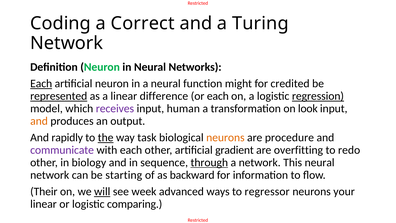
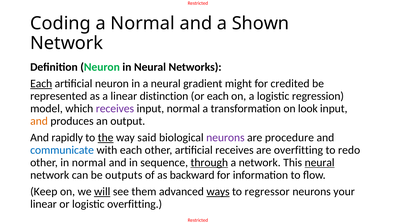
a Correct: Correct -> Normal (143, 23)
Turing: Turing -> Shown (261, 23)
function: function -> gradient (203, 84)
represented underline: present -> none (59, 96)
difference: difference -> distinction (164, 96)
regression underline: present -> none (318, 96)
input human: human -> normal (183, 108)
task: task -> said (147, 137)
neurons colour: orange -> purple (225, 137)
communicate colour: purple -> blue (62, 150)
artificial gradient: gradient -> receives (234, 150)
in biology: biology -> normal (89, 162)
neural underline: none -> present (320, 162)
starting: starting -> outputs (124, 175)
Their: Their -> Keep (44, 191)
week: week -> them (144, 191)
ways underline: none -> present (218, 191)
logistic comparing: comparing -> overfitting (135, 204)
